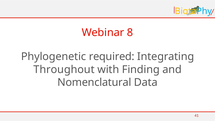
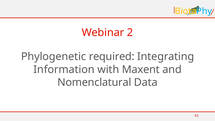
8: 8 -> 2 (130, 33)
Throughout: Throughout -> Information (64, 69)
Finding: Finding -> Maxent (141, 69)
